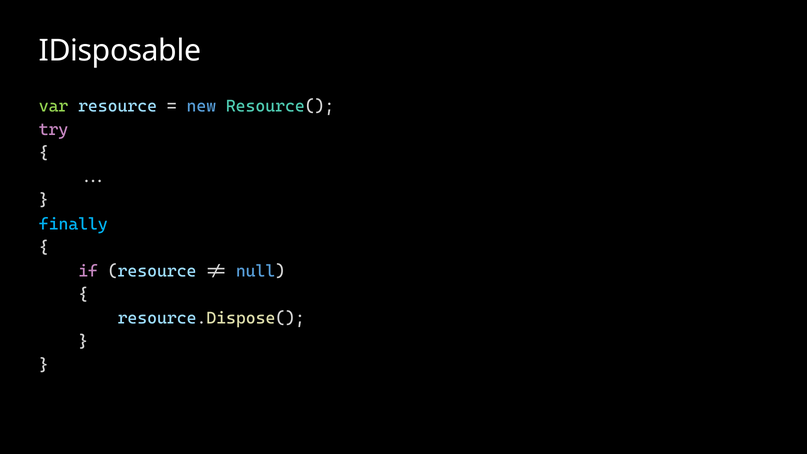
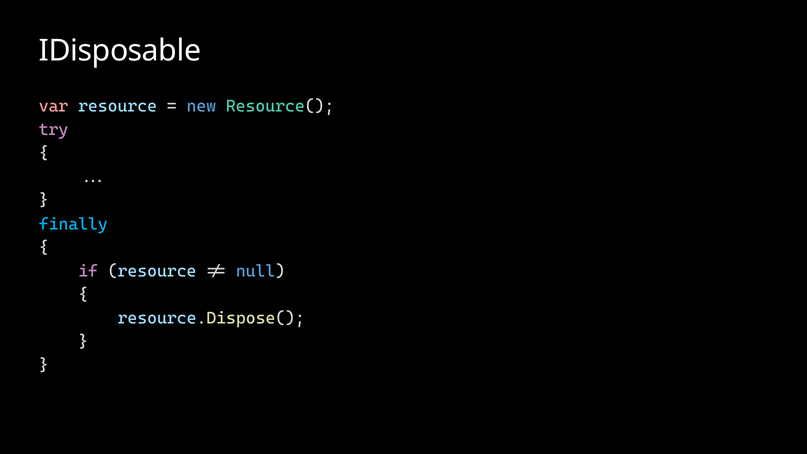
var colour: light green -> pink (54, 106)
